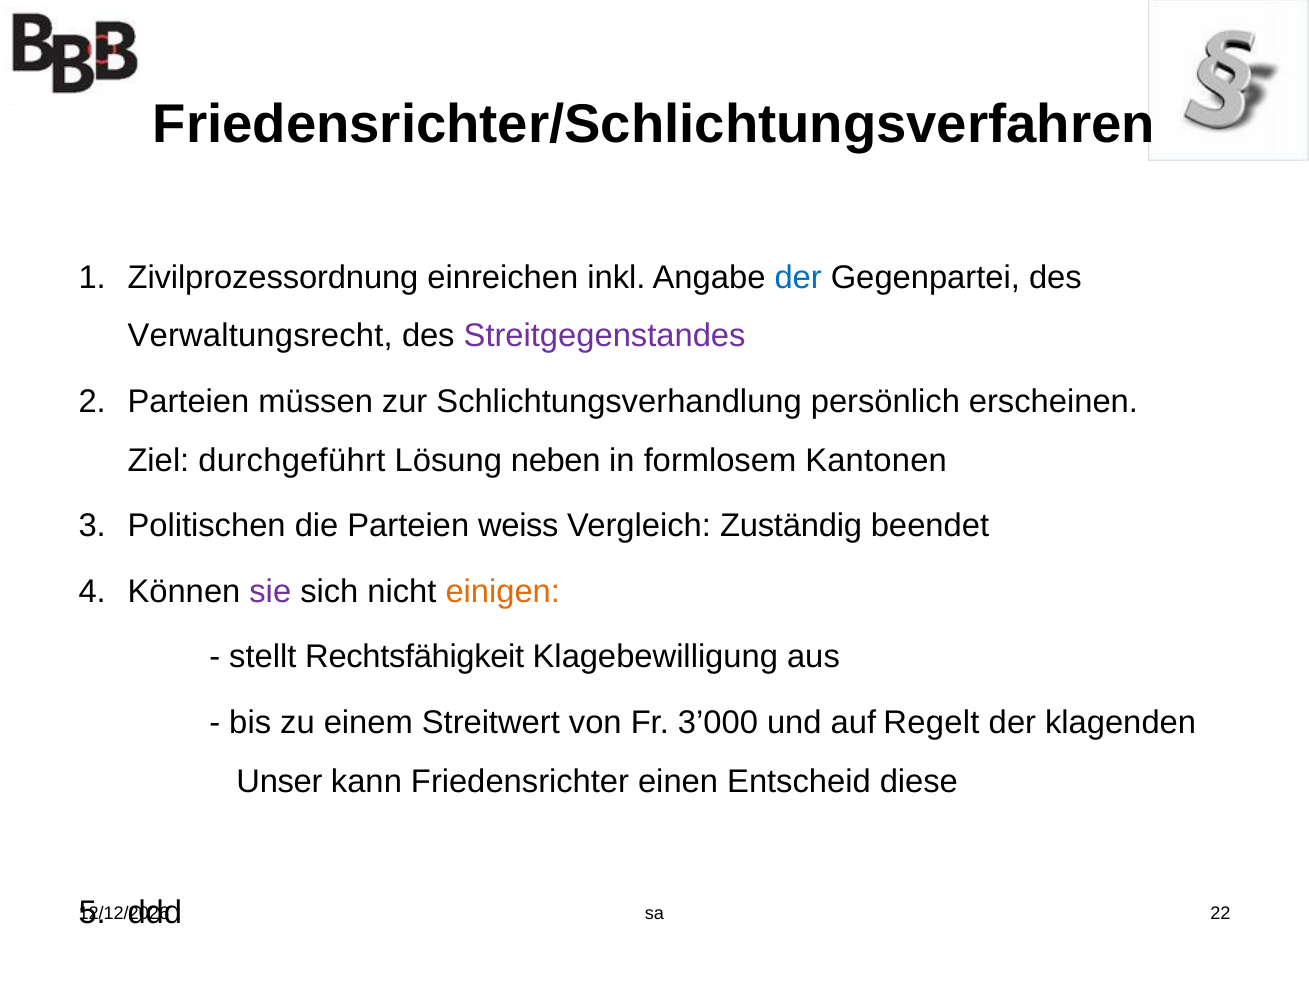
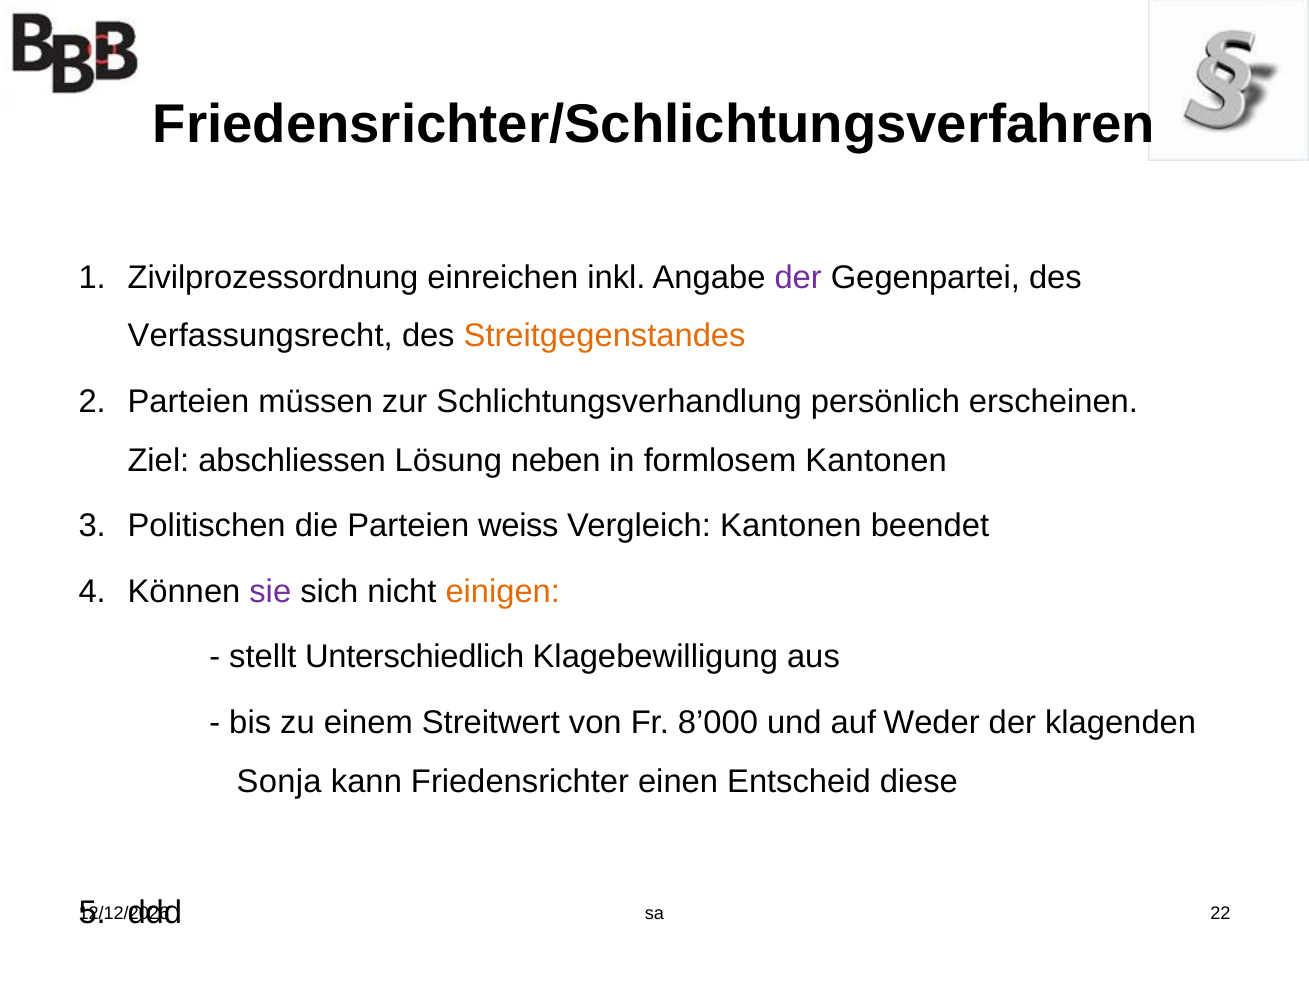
der colour: blue -> purple (798, 277)
Verwaltungsrecht: Verwaltungsrecht -> Verfassungsrecht (260, 336)
Streitgegenstandes colour: purple -> orange (605, 336)
durchgeführt: durchgeführt -> abschliessen (292, 460)
Vergleich Zuständig: Zuständig -> Kantonen (791, 526)
Rechtsfähigkeit: Rechtsfähigkeit -> Unterschiedlich (415, 657)
3’000: 3’000 -> 8’000 (718, 722)
Regelt: Regelt -> Weder (932, 722)
Unser: Unser -> Sonja (279, 781)
